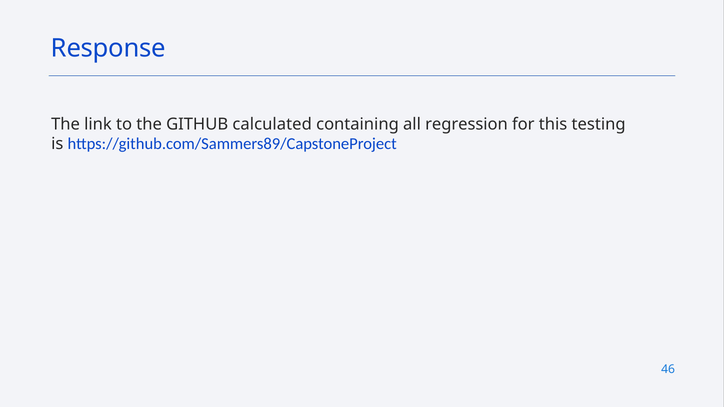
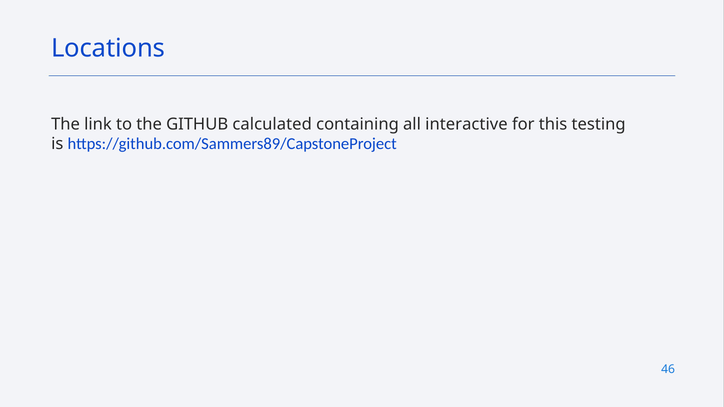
Response: Response -> Locations (108, 48)
regression: regression -> interactive (466, 124)
